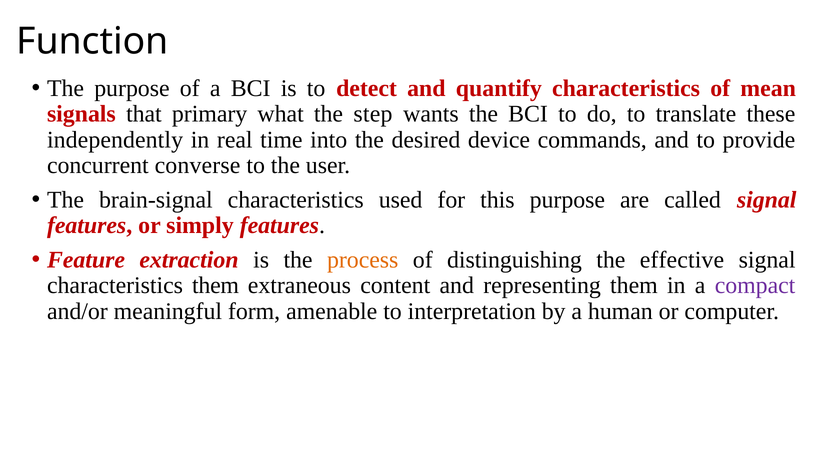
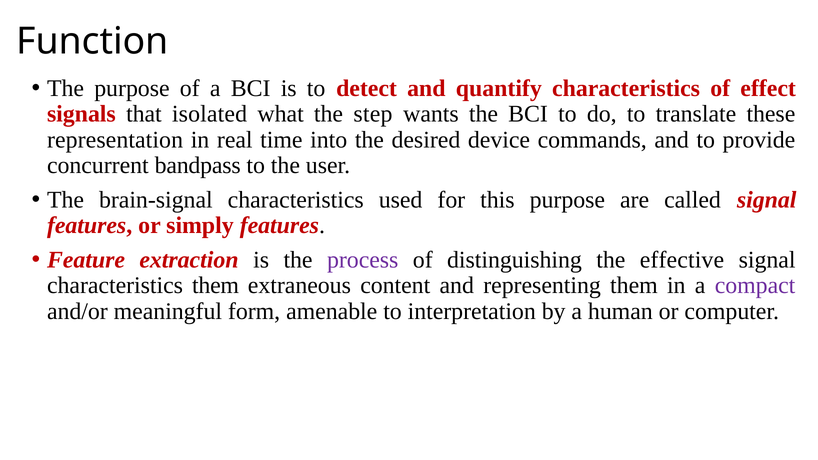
mean: mean -> effect (768, 88)
primary: primary -> isolated (210, 114)
independently: independently -> representation (115, 140)
converse: converse -> bandpass (198, 166)
process colour: orange -> purple (363, 260)
